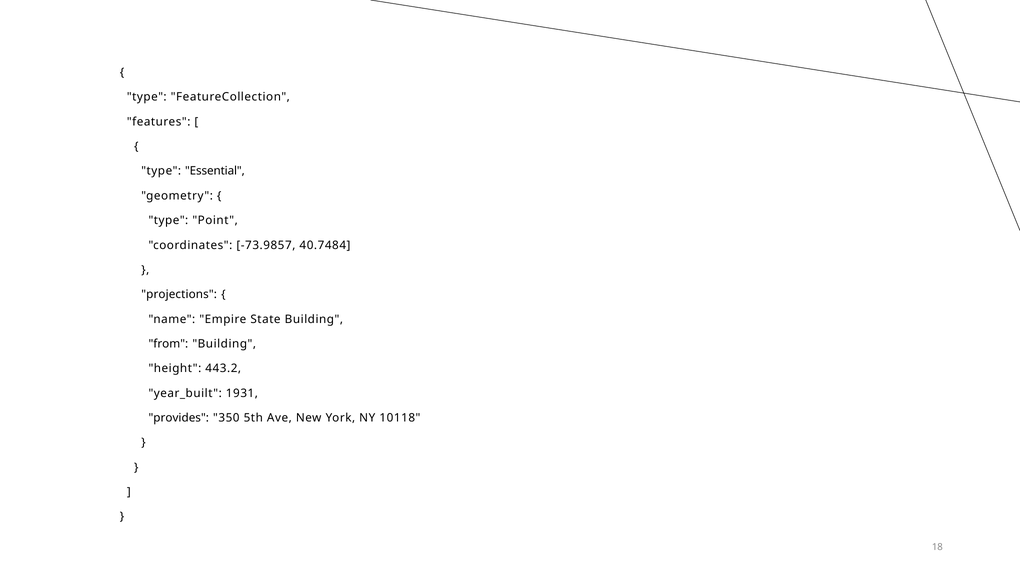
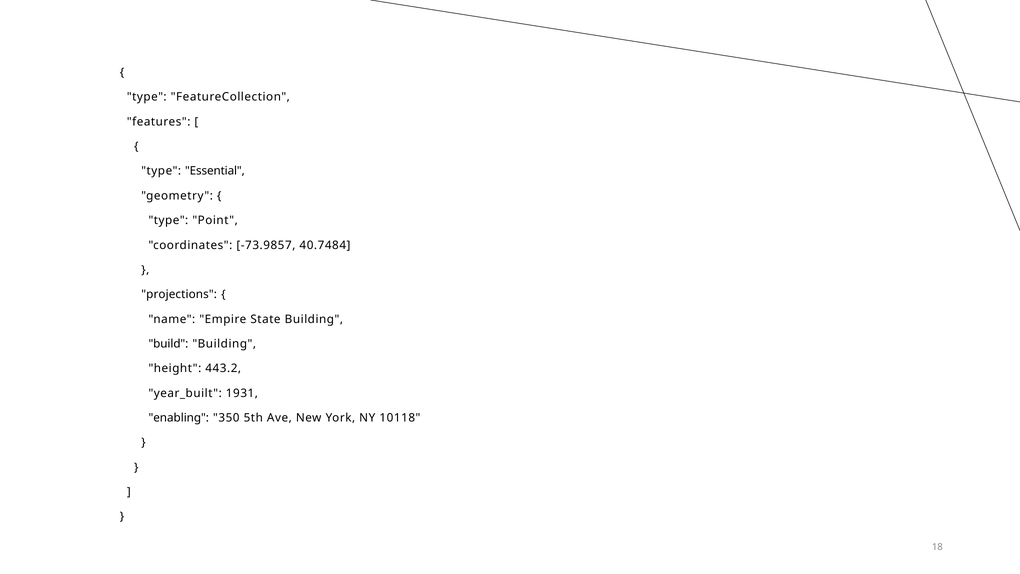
from: from -> build (168, 344)
provides: provides -> enabling (179, 418)
